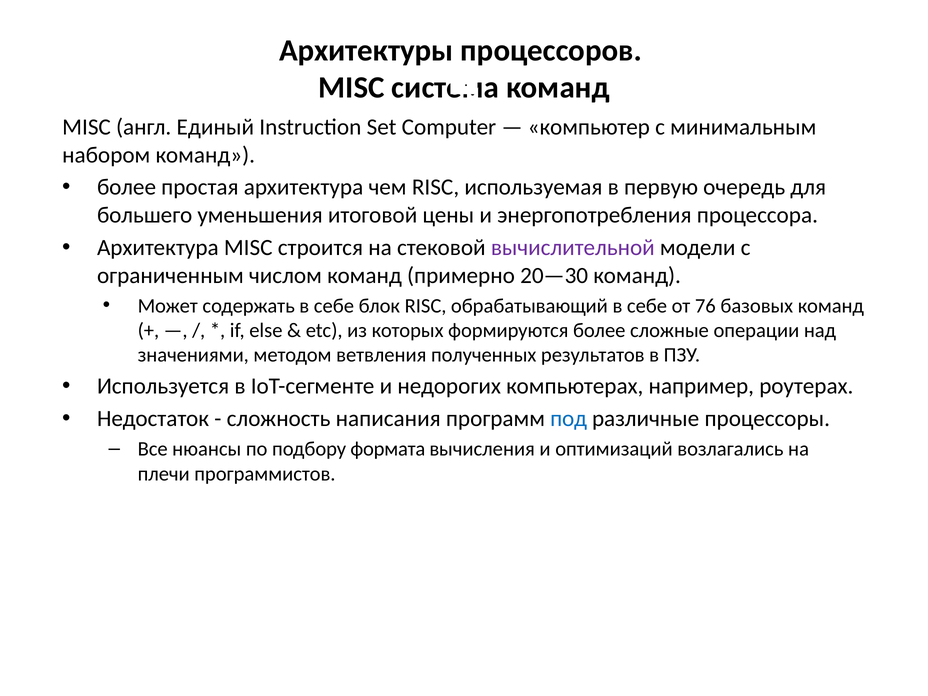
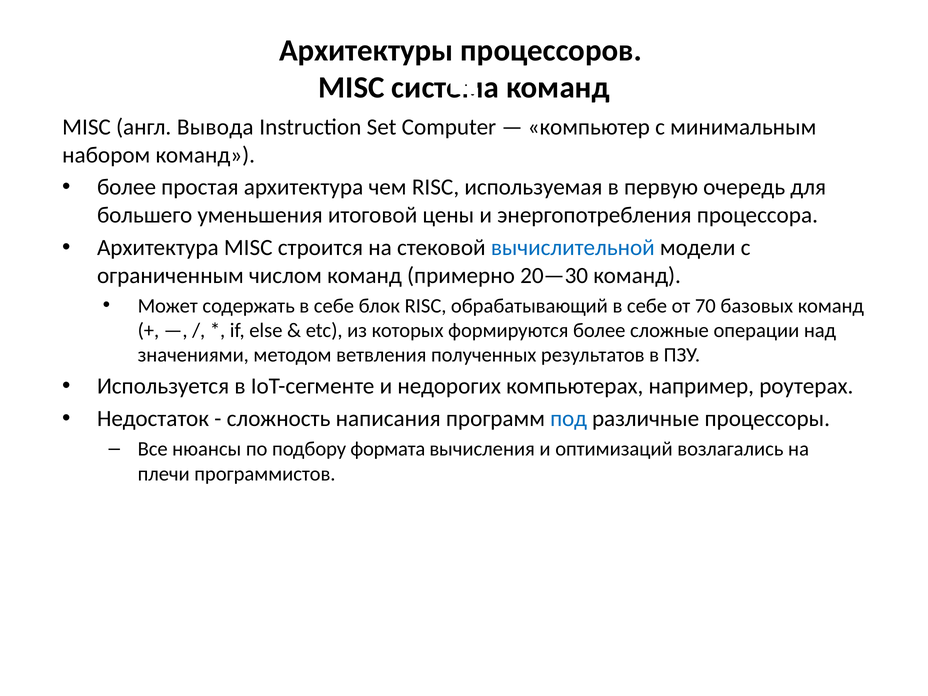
Единый: Единый -> Вывода (215, 127)
вычислительной colour: purple -> blue (573, 248)
76: 76 -> 70 (705, 306)
